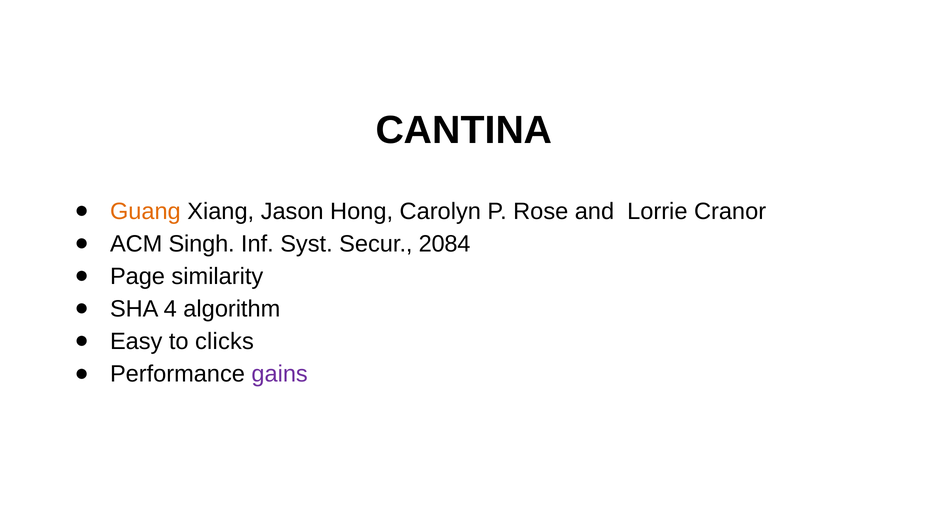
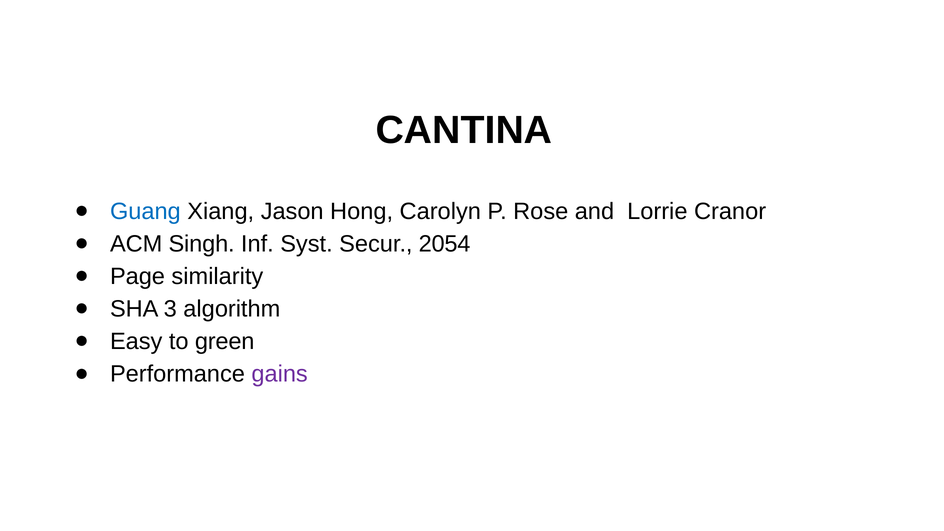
Guang colour: orange -> blue (145, 211)
2084: 2084 -> 2054 (445, 244)
4: 4 -> 3 (170, 309)
clicks: clicks -> green (225, 341)
